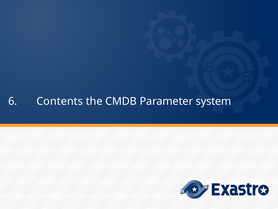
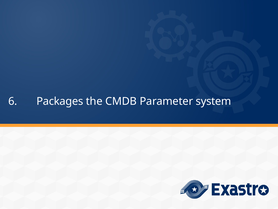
Contents: Contents -> Packages (60, 101)
